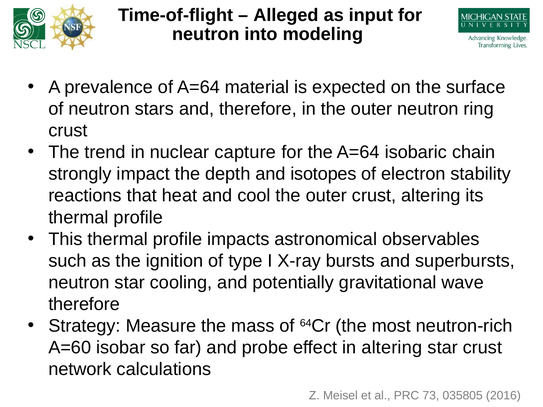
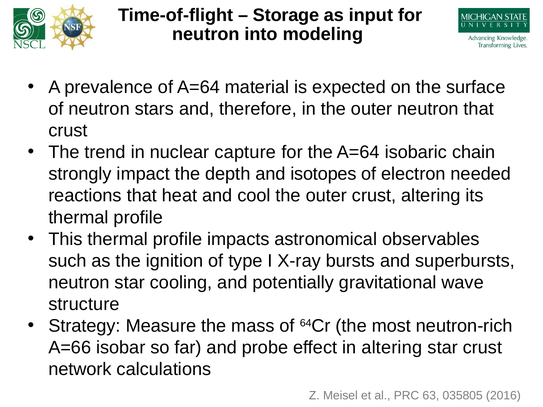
Alleged: Alleged -> Storage (286, 15)
neutron ring: ring -> that (479, 109)
stability: stability -> needed (481, 174)
therefore: therefore -> structure (84, 304)
A=60: A=60 -> A=66 (70, 348)
73: 73 -> 63 (431, 396)
